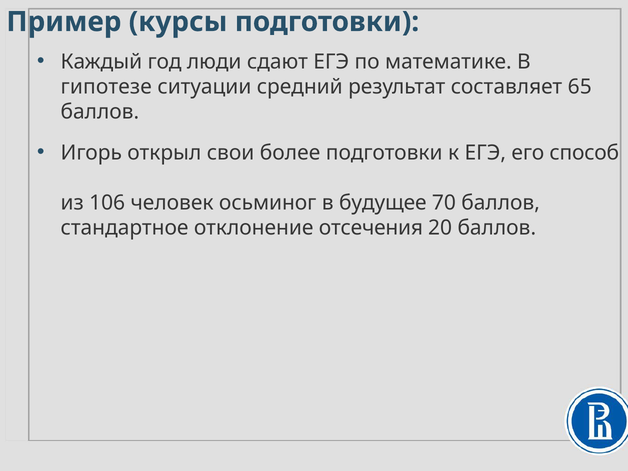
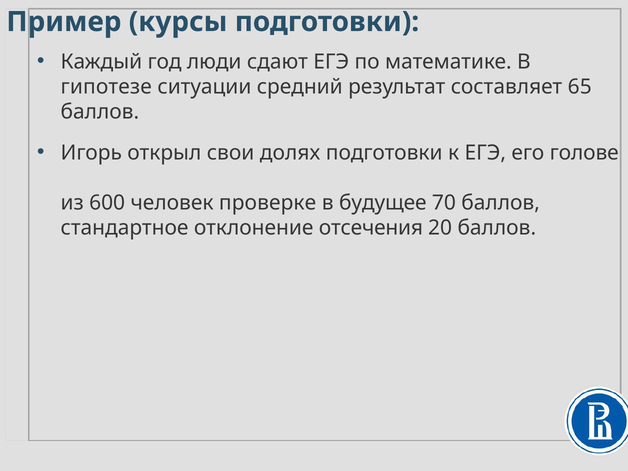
более: более -> долях (290, 153)
способ: способ -> голове (584, 153)
106: 106 -> 600 (107, 203)
осьминог: осьминог -> проверке (268, 203)
